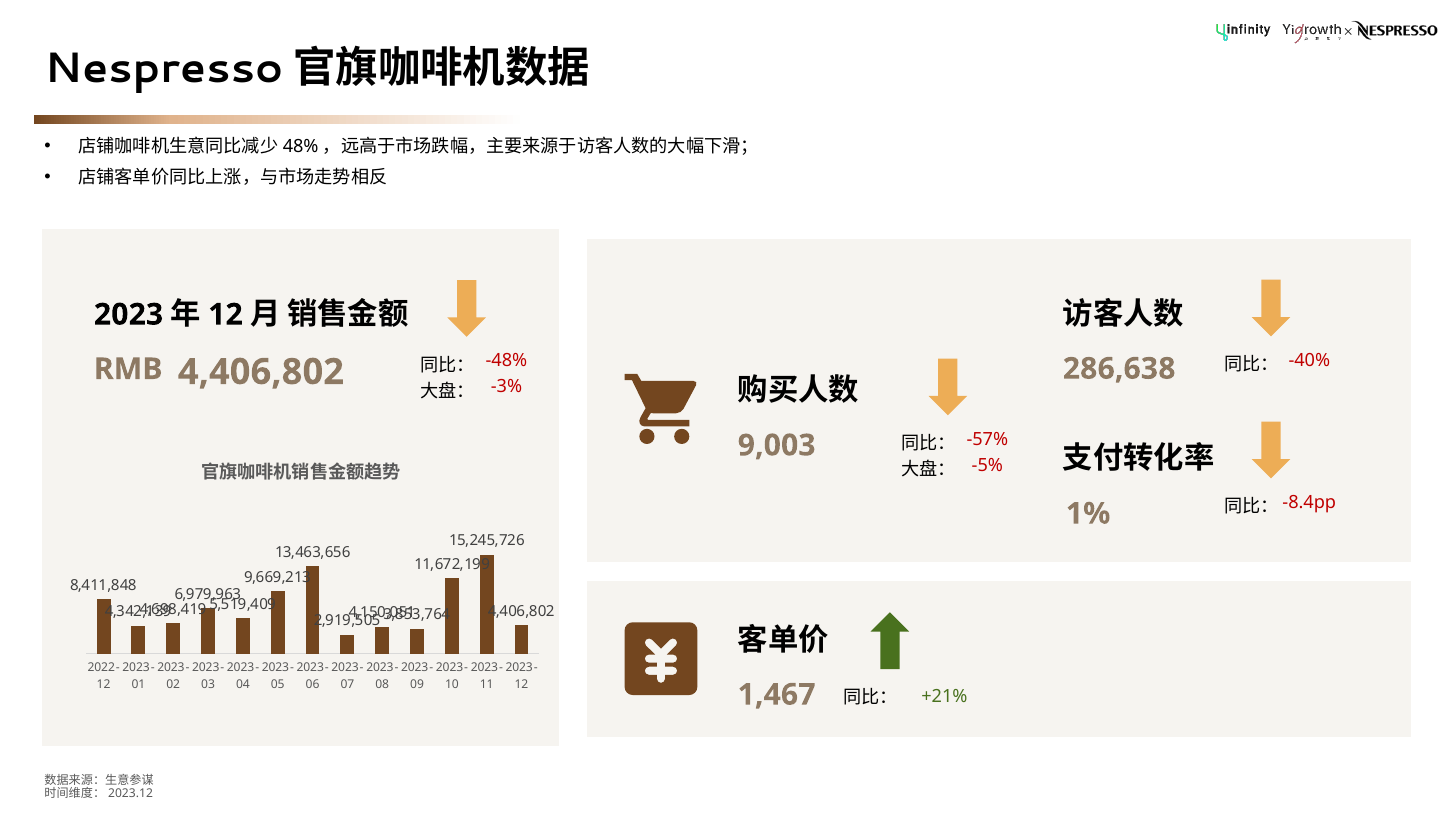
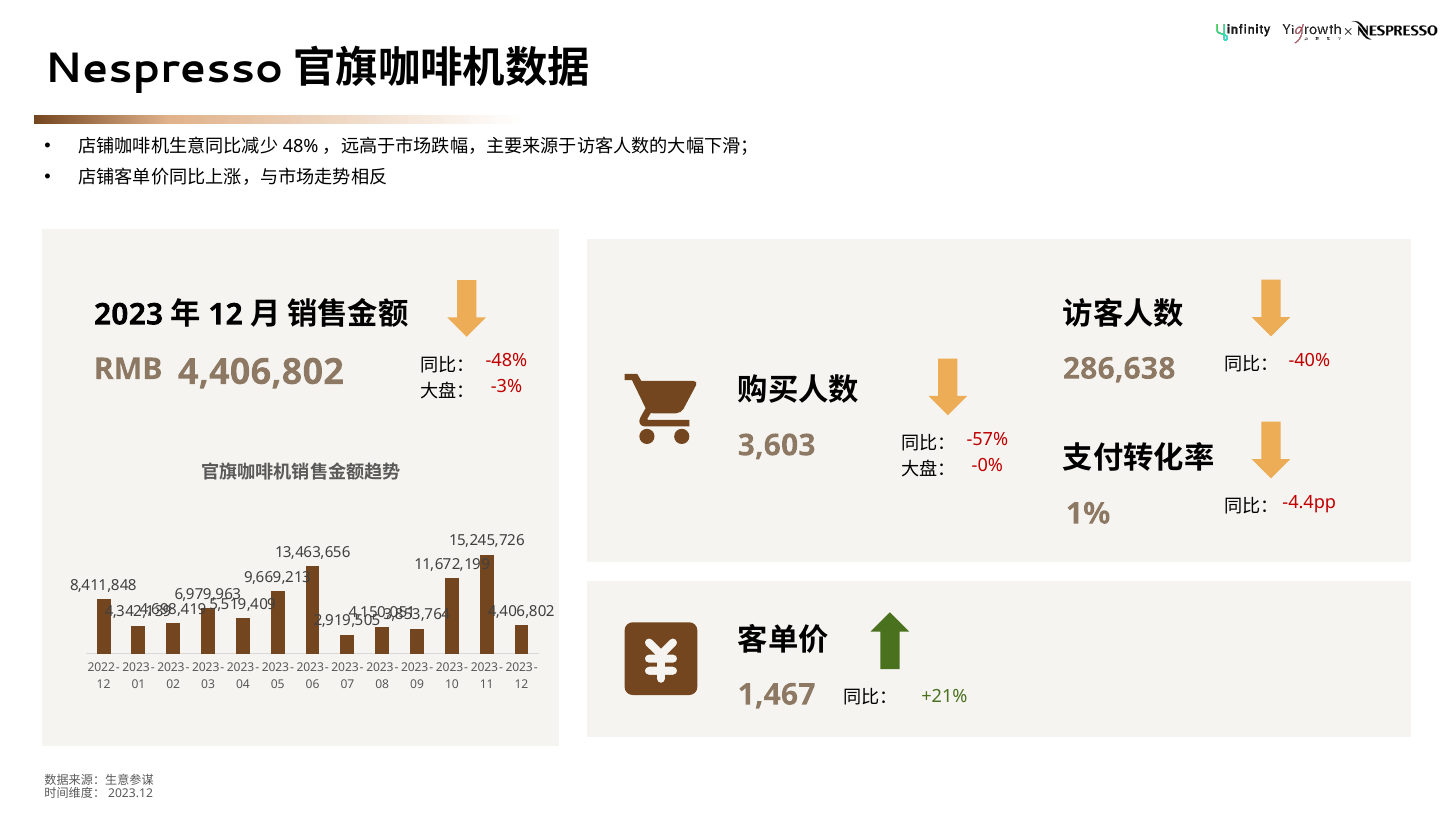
9,003: 9,003 -> 3,603 (777, 445)
-5%: -5% -> -0% (987, 466)
-8.4pp: -8.4pp -> -4.4pp (1309, 502)
